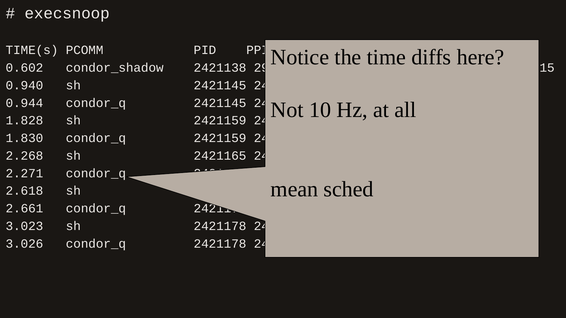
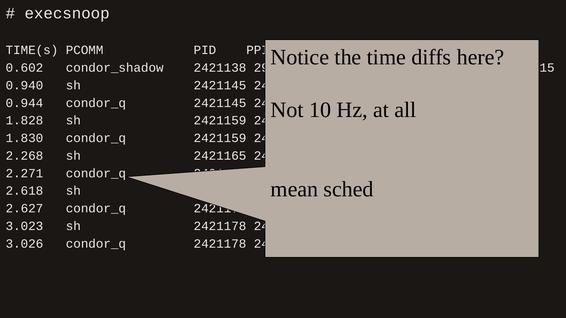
2.661: 2.661 -> 2.627 (24, 209)
